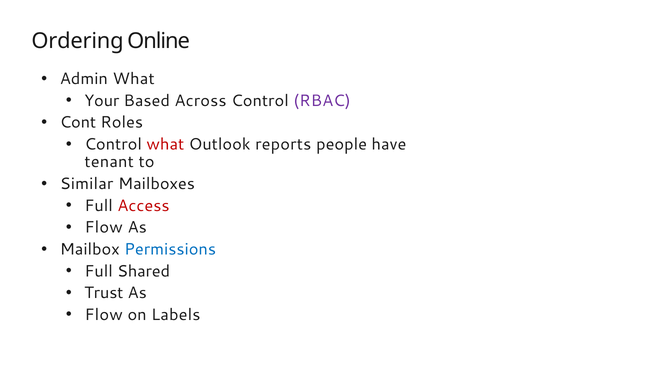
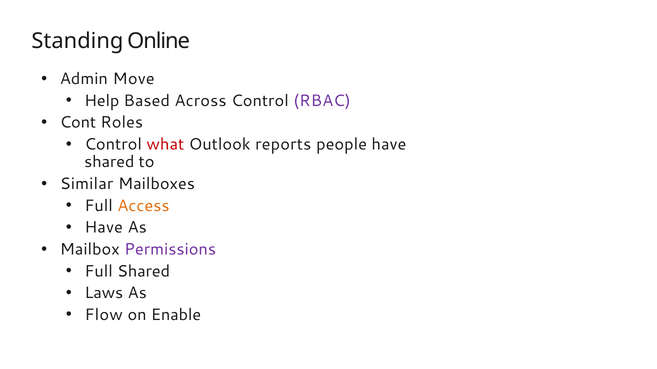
Ordering: Ordering -> Standing (77, 41)
Admin What: What -> Move (134, 79)
Your: Your -> Help (102, 101)
tenant: tenant -> shared (109, 162)
Access colour: red -> orange (143, 206)
Flow: Flow -> Have (104, 228)
Permissions colour: blue -> purple (170, 250)
Trust: Trust -> Laws (104, 293)
Labels: Labels -> Enable (176, 315)
